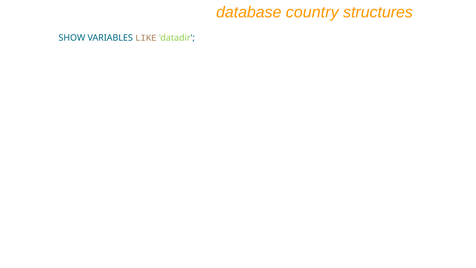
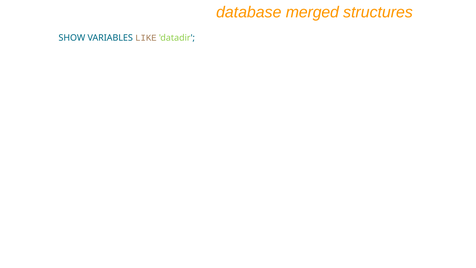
country: country -> merged (312, 12)
